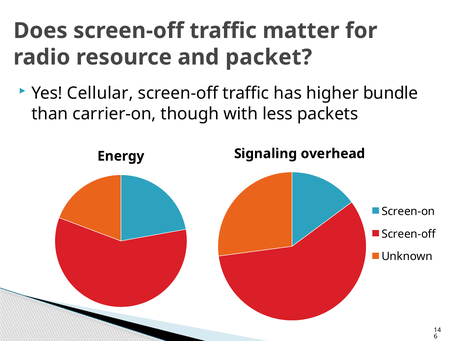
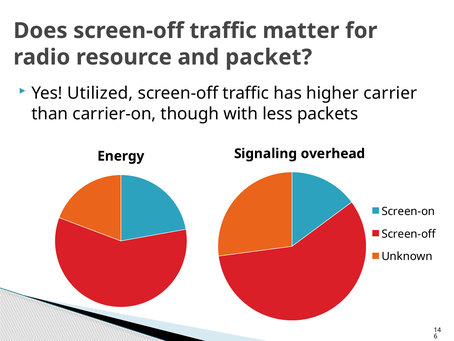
Cellular: Cellular -> Utilized (100, 93)
bundle: bundle -> carrier (390, 93)
